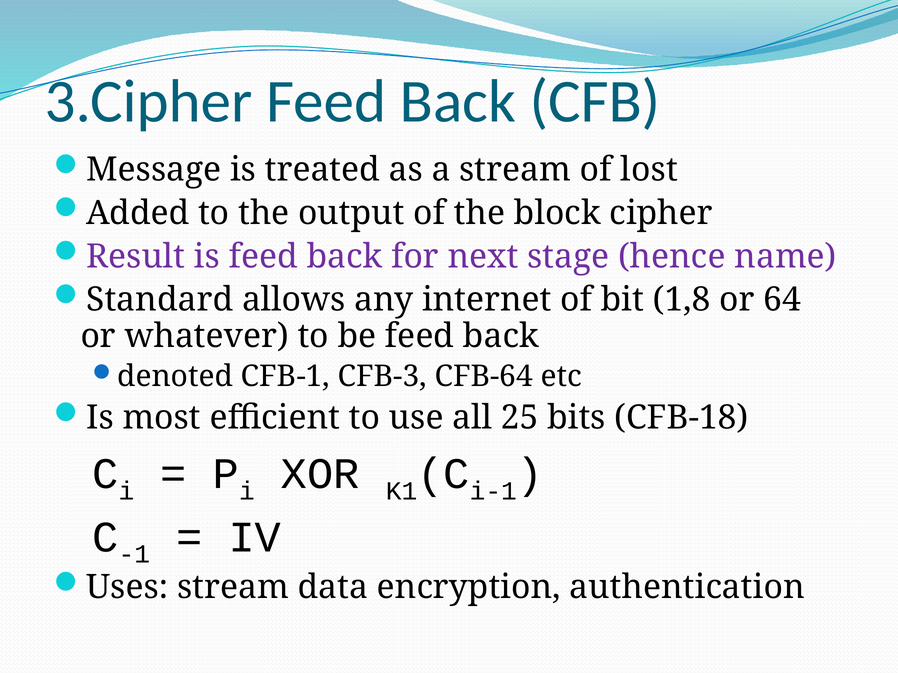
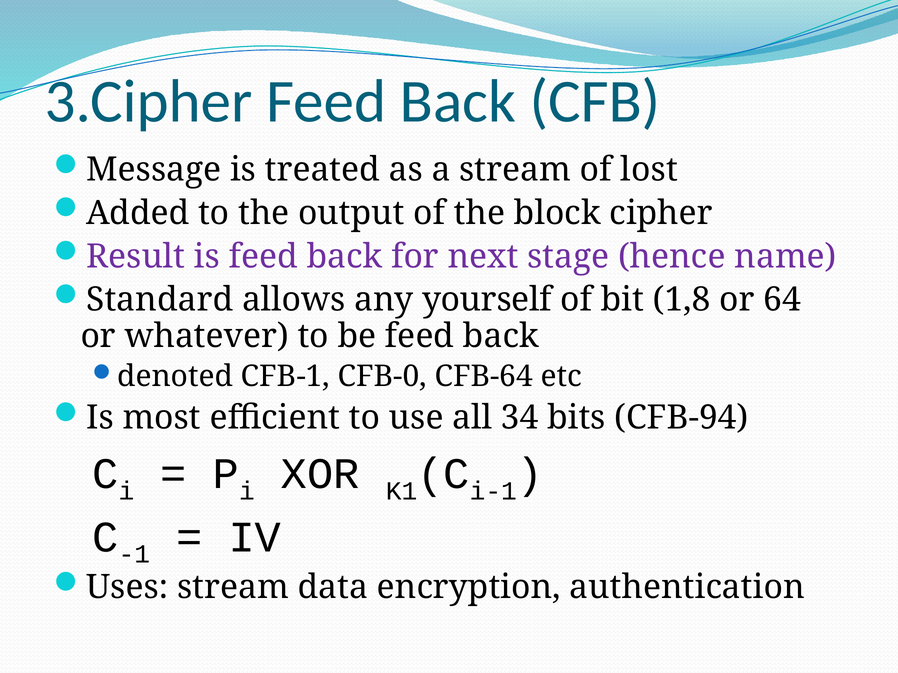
internet: internet -> yourself (487, 300)
CFB-3: CFB-3 -> CFB-0 (382, 377)
25: 25 -> 34 (520, 418)
CFB-18: CFB-18 -> CFB-94 (681, 418)
